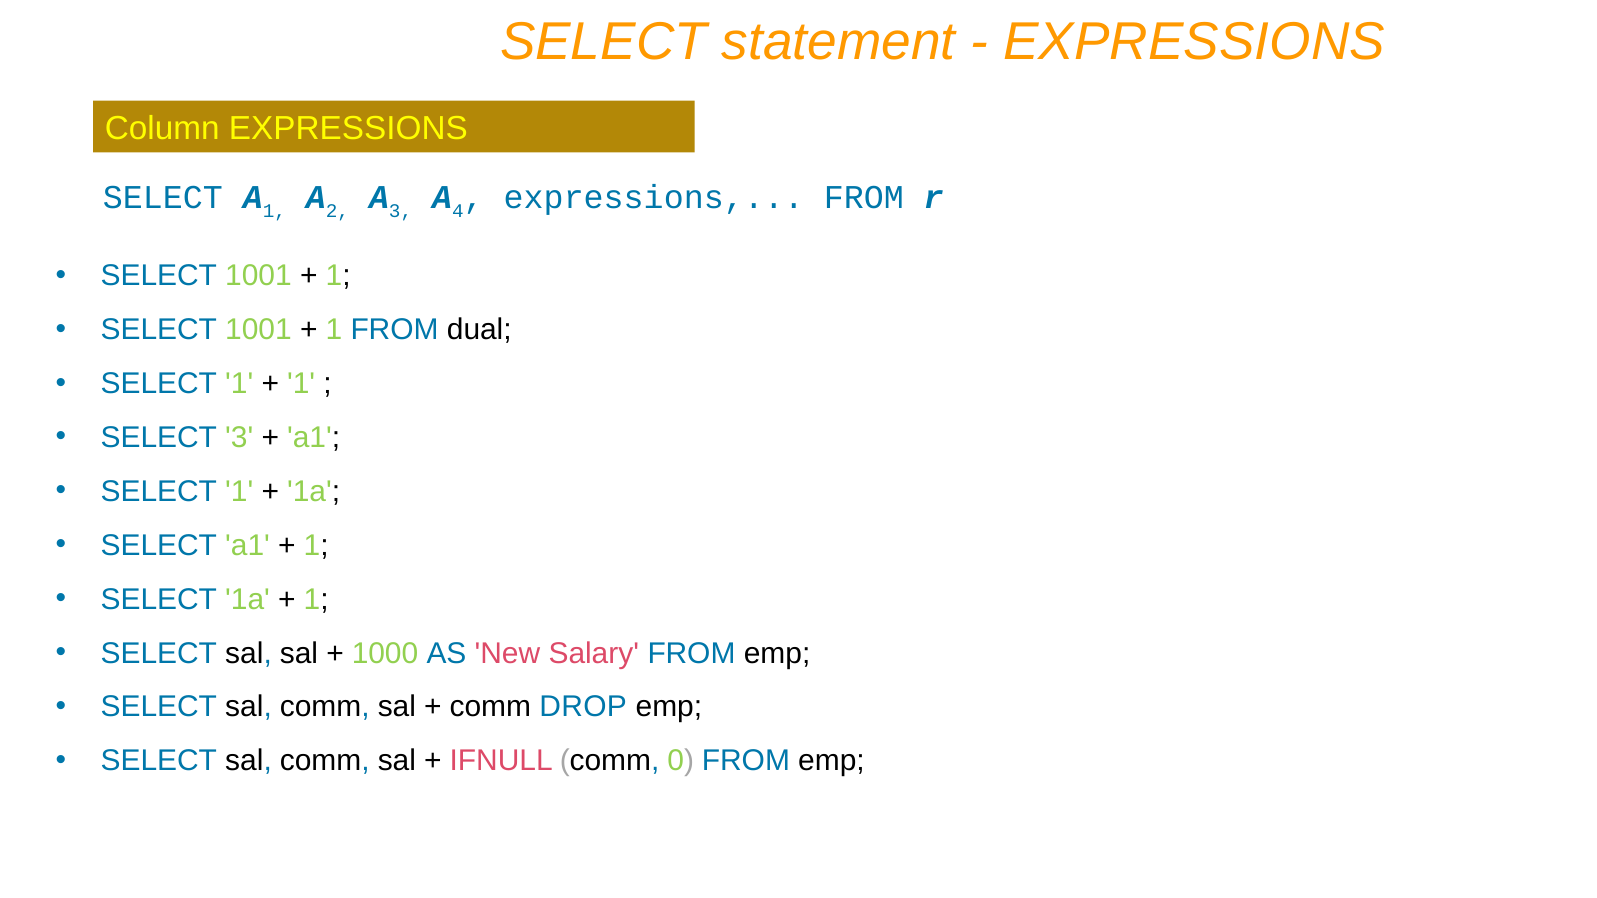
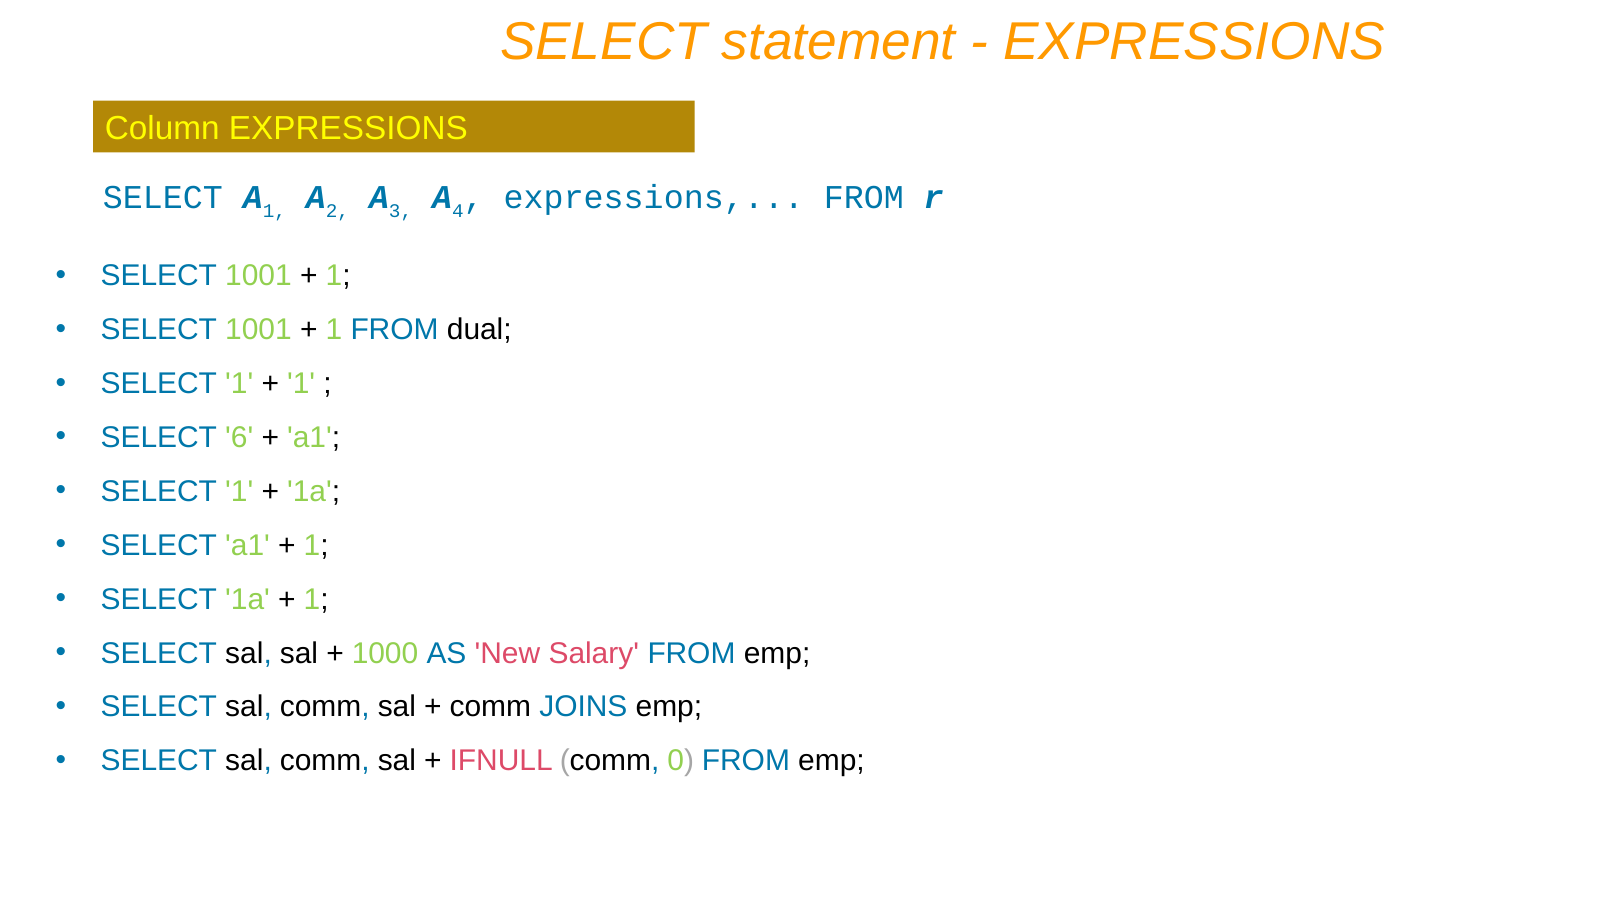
SELECT 3: 3 -> 6 (239, 438)
DROP: DROP -> JOINS (583, 707)
